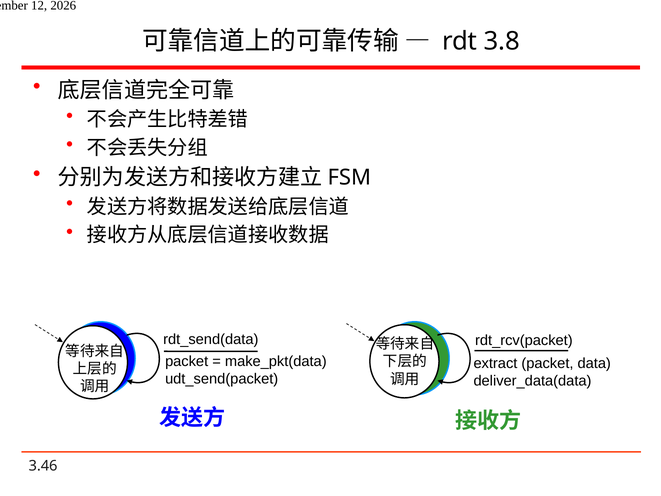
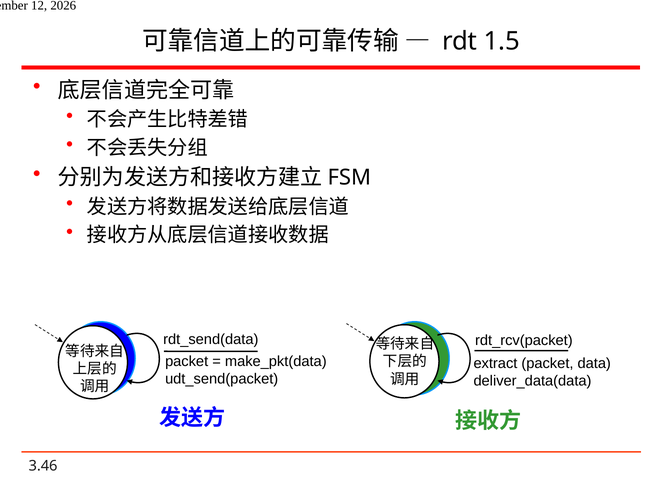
3.8: 3.8 -> 1.5 (502, 41)
